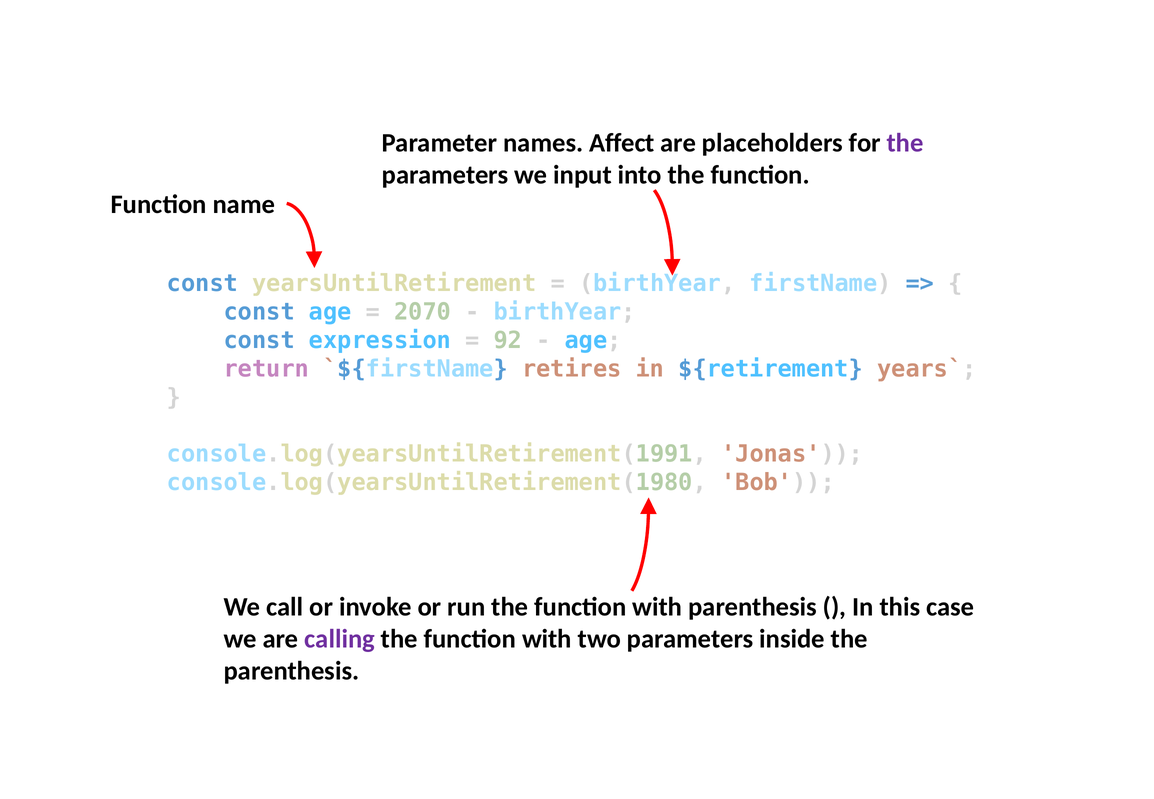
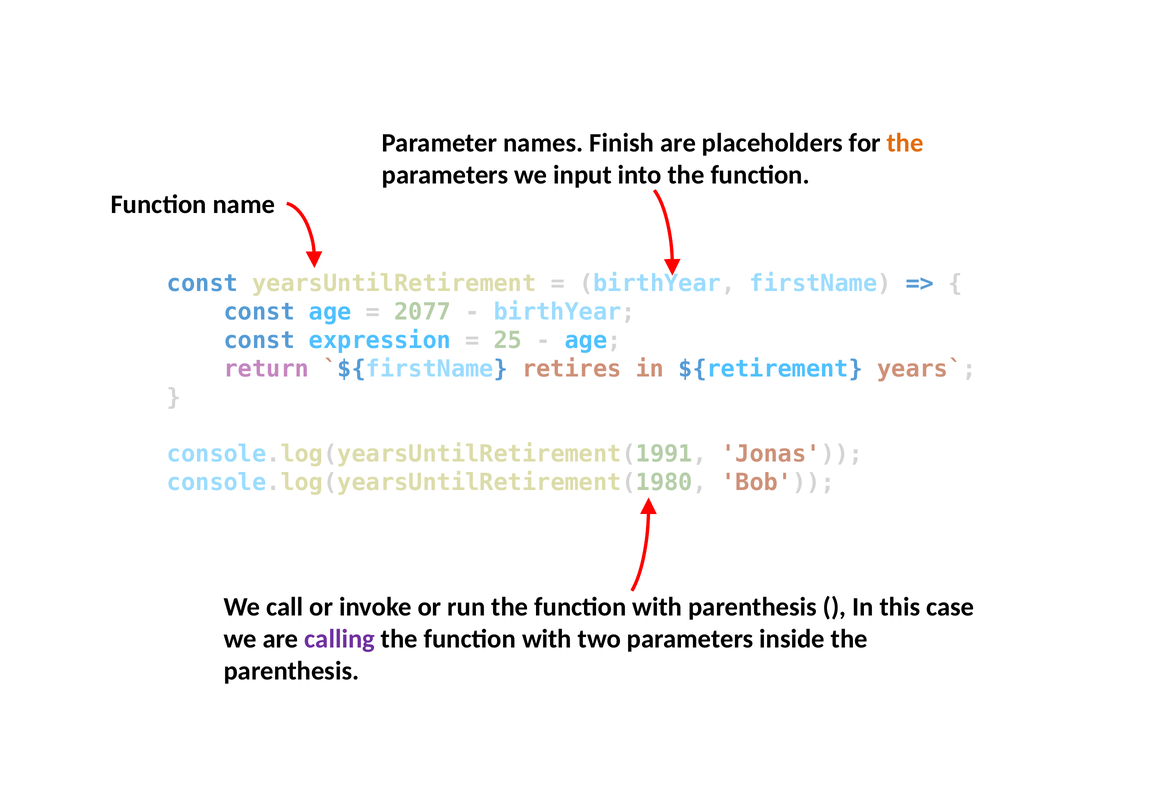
Affect: Affect -> Finish (622, 143)
the colour: purple -> orange (905, 143)
2070: 2070 -> 2077 (423, 312)
92: 92 -> 25 (508, 340)
